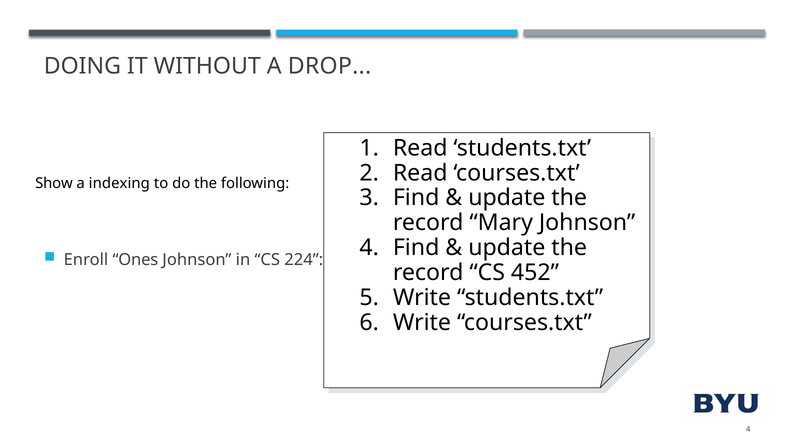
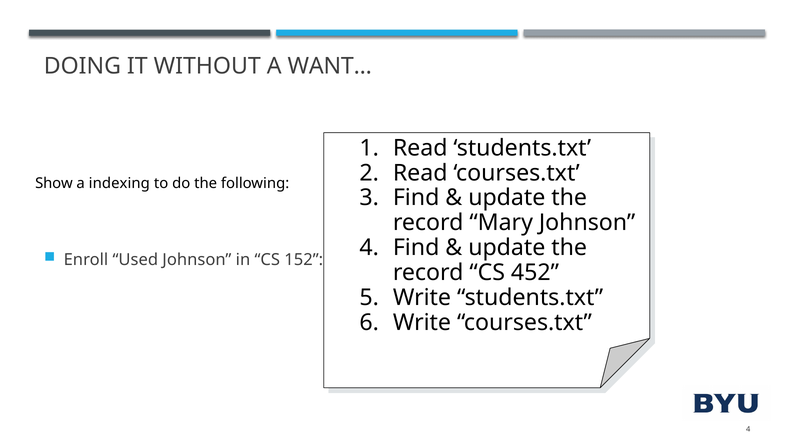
DROP: DROP -> WANT (330, 66)
Ones: Ones -> Used (135, 260)
224: 224 -> 152 (304, 260)
